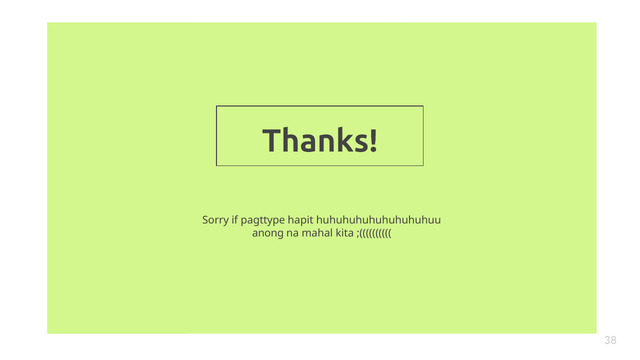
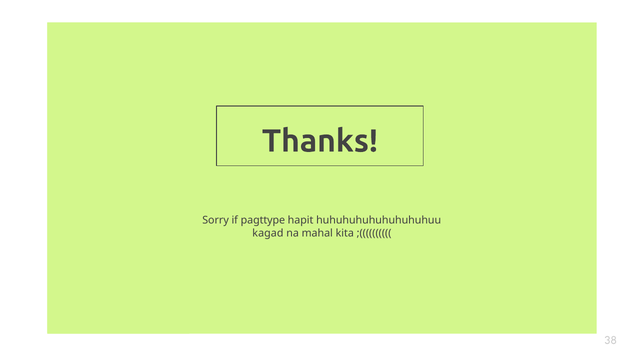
anong: anong -> kagad (268, 233)
